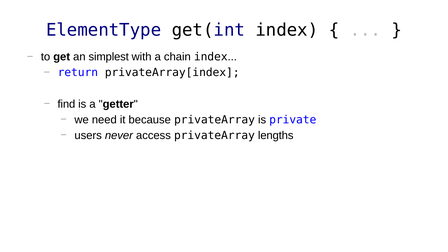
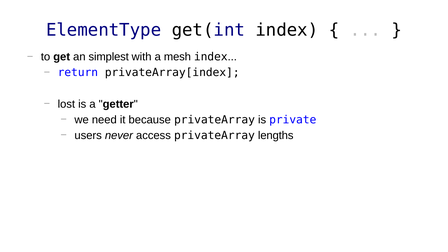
chain: chain -> mesh (177, 57)
find: find -> lost (66, 104)
